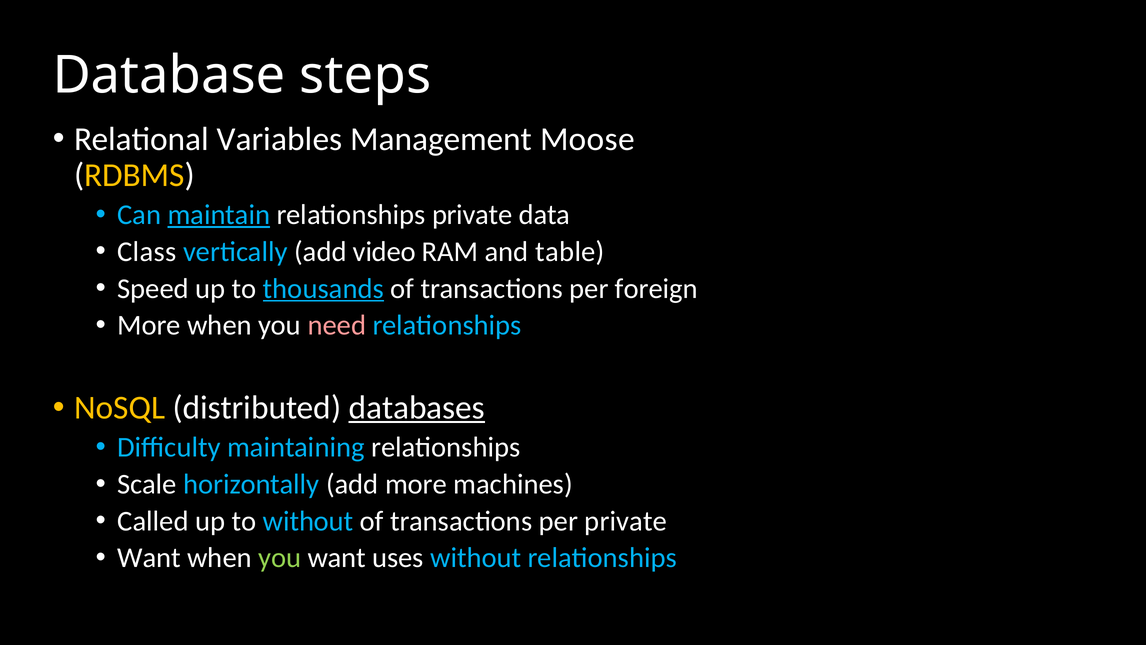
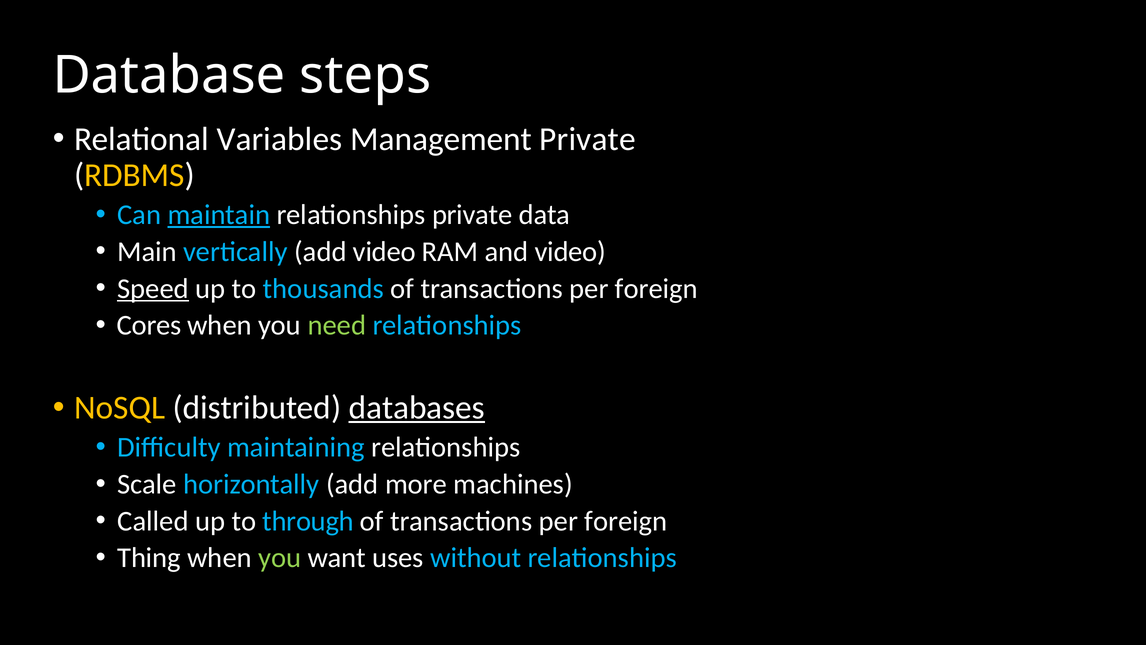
Management Moose: Moose -> Private (588, 139)
Class: Class -> Main (147, 252)
and table: table -> video (570, 252)
Speed underline: none -> present (153, 288)
thousands underline: present -> none (323, 288)
More: More -> Cores (149, 325)
need colour: pink -> light green (337, 325)
to without: without -> through (308, 521)
private: private -> foreign (626, 521)
Want: Want -> Thing (149, 558)
